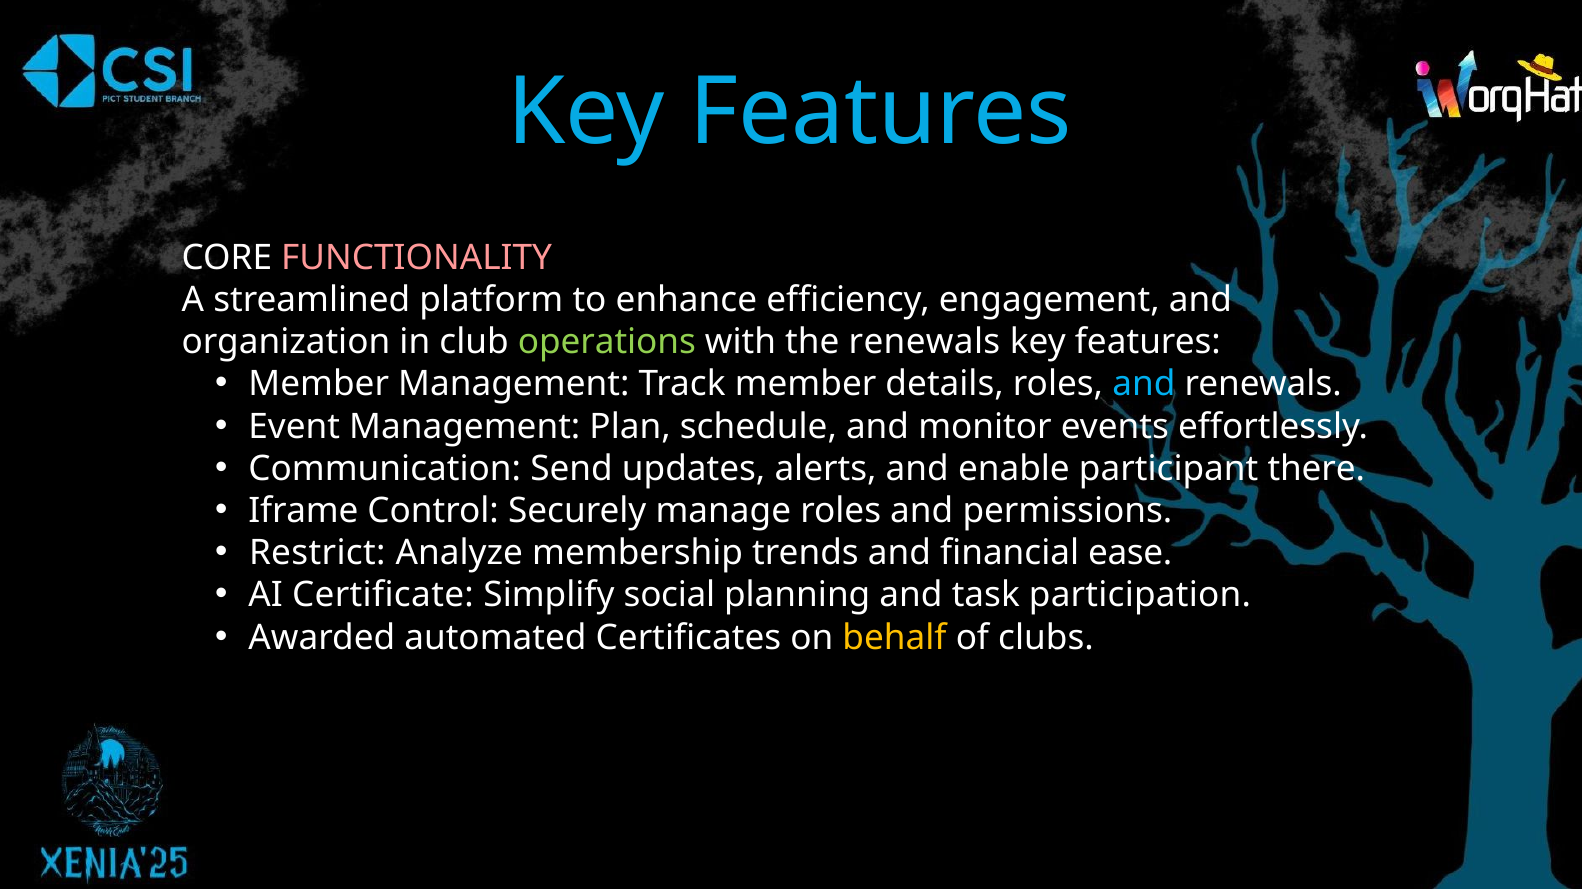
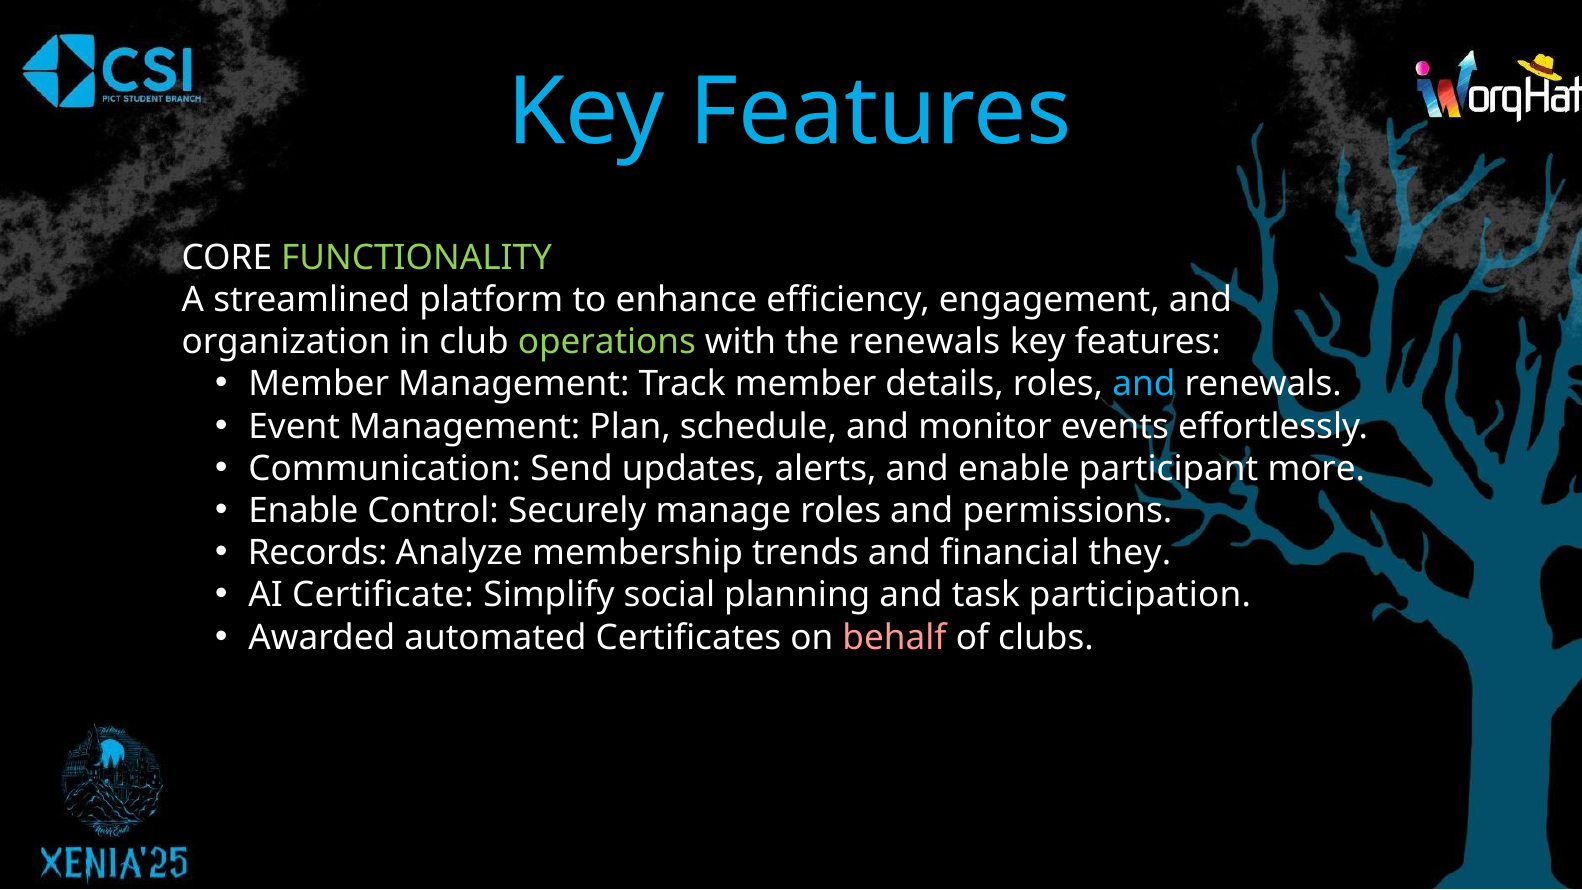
FUNCTIONALITY colour: pink -> light green (417, 258)
there: there -> more (1316, 469)
Iframe: Iframe -> Enable (303, 511)
Restrict: Restrict -> Records (318, 553)
ease: ease -> they (1130, 553)
behalf colour: yellow -> pink (895, 637)
